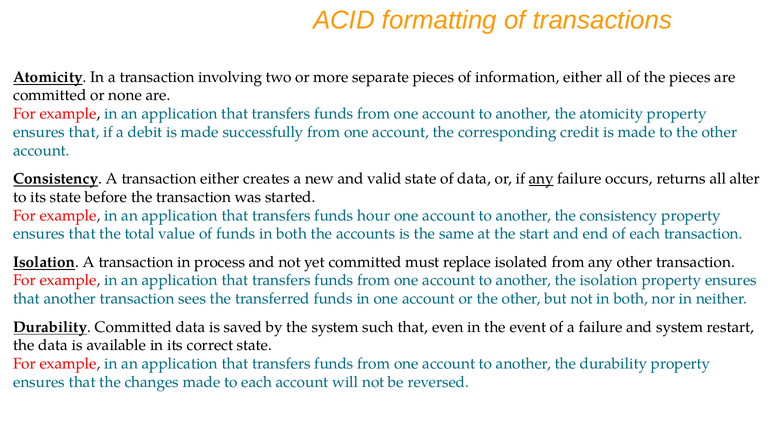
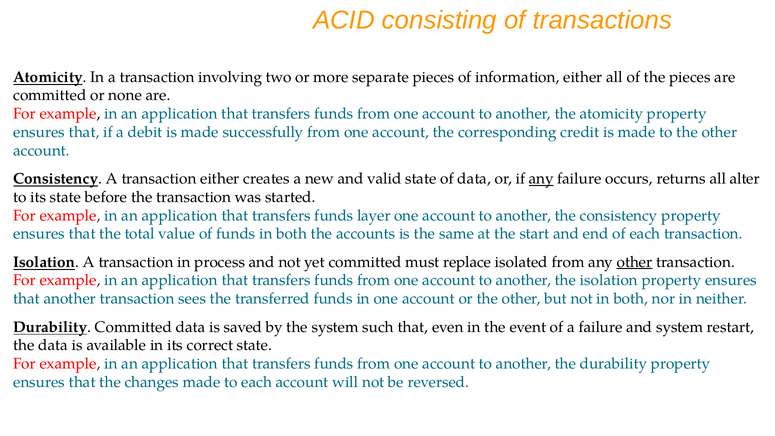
formatting: formatting -> consisting (439, 20)
hour: hour -> layer (374, 215)
other underline: none -> present (635, 262)
